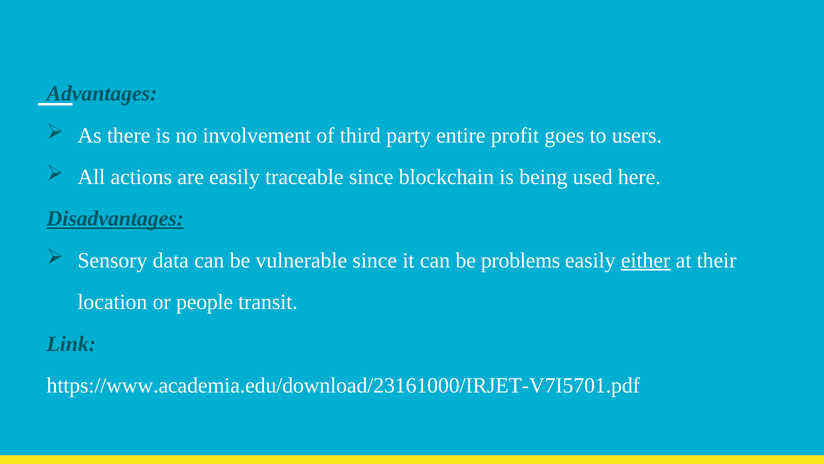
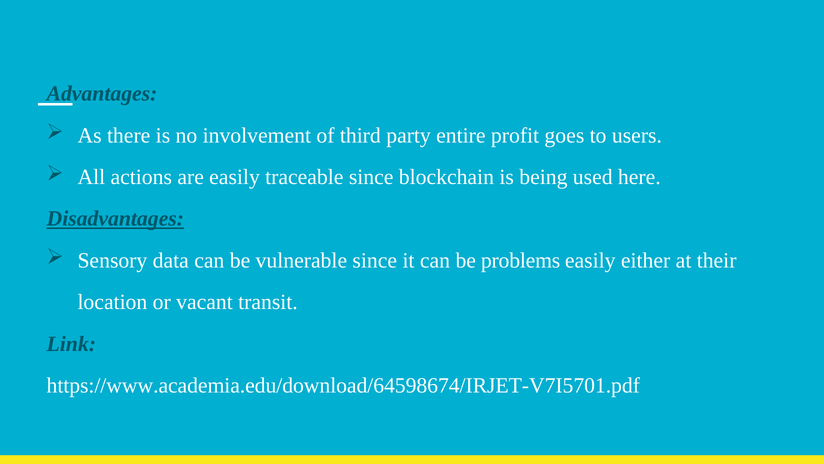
either underline: present -> none (646, 260)
people: people -> vacant (205, 302)
https://www.academia.edu/download/23161000/IRJET-V7I5701.pdf: https://www.academia.edu/download/23161000/IRJET-V7I5701.pdf -> https://www.academia.edu/download/64598674/IRJET-V7I5701.pdf (343, 385)
